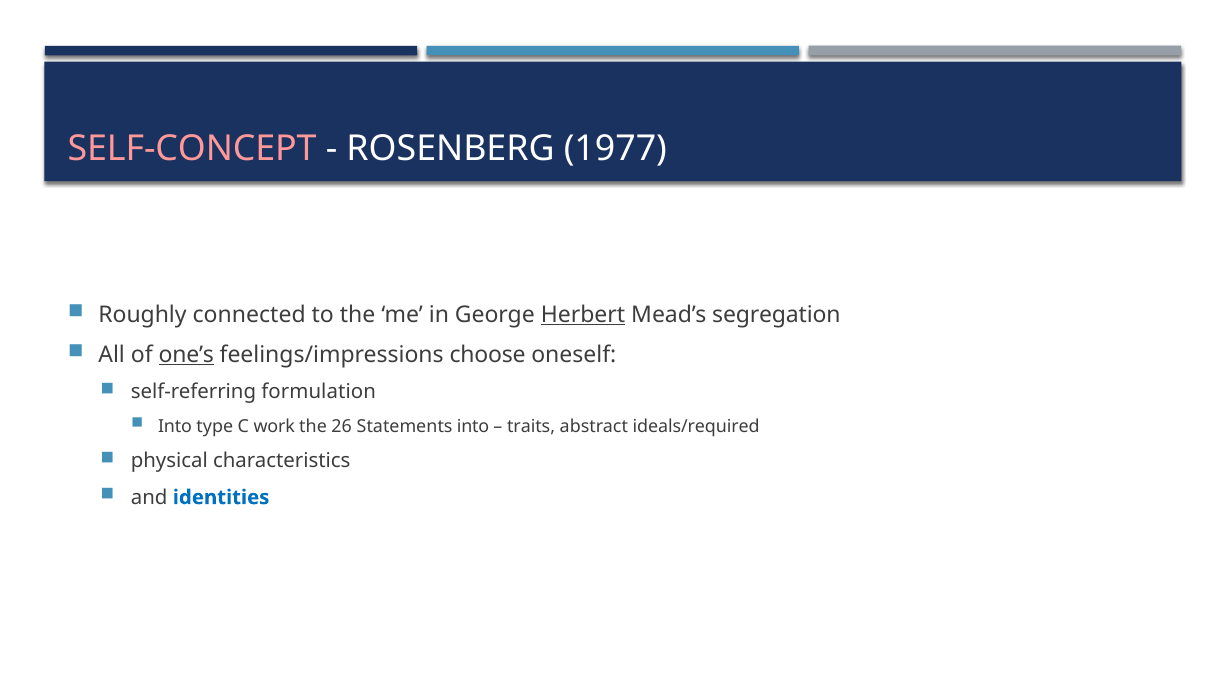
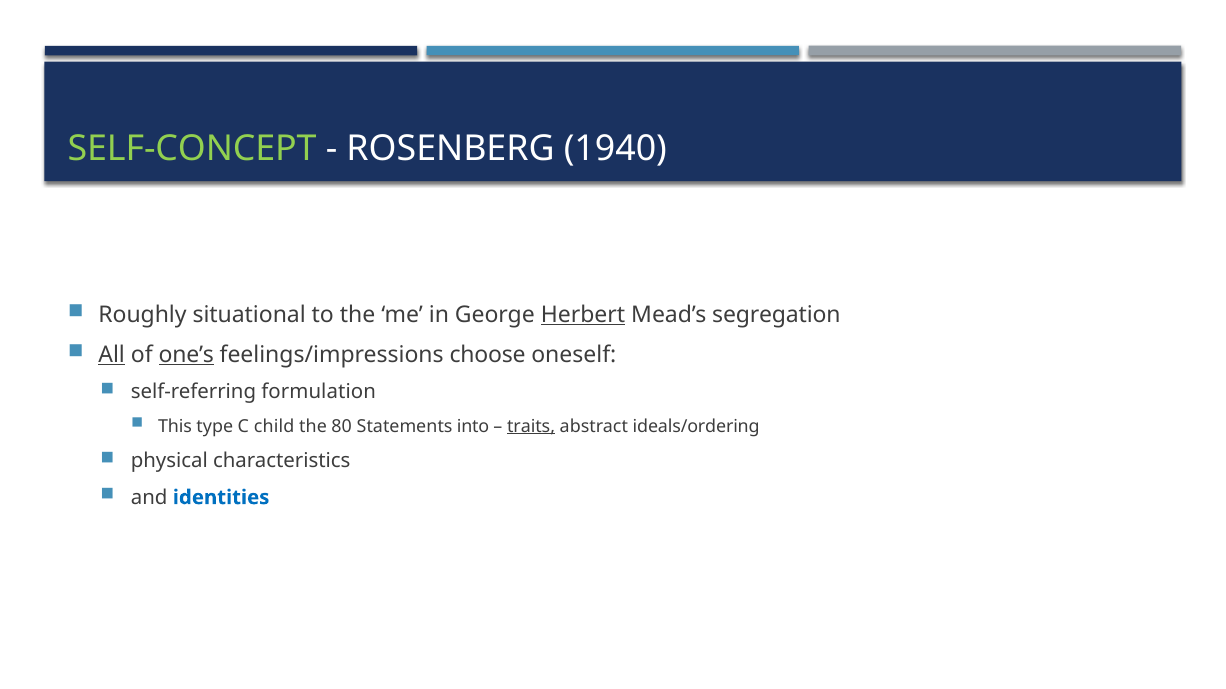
SELF-CONCEPT colour: pink -> light green (192, 149)
1977: 1977 -> 1940 (615, 149)
connected: connected -> situational (249, 315)
All underline: none -> present (112, 355)
Into: Into -> This (175, 427)
work: work -> child (274, 427)
26: 26 -> 80 (342, 427)
traits underline: none -> present (531, 427)
ideals/required: ideals/required -> ideals/ordering (696, 427)
